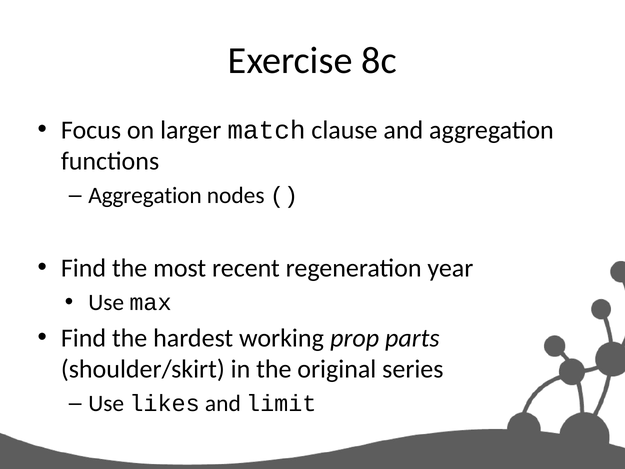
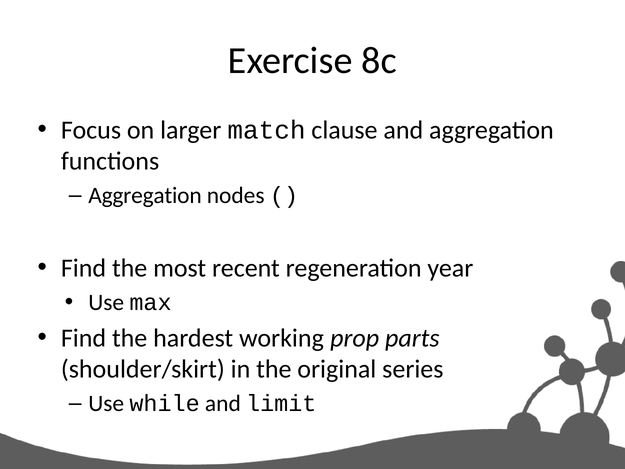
likes: likes -> while (165, 403)
